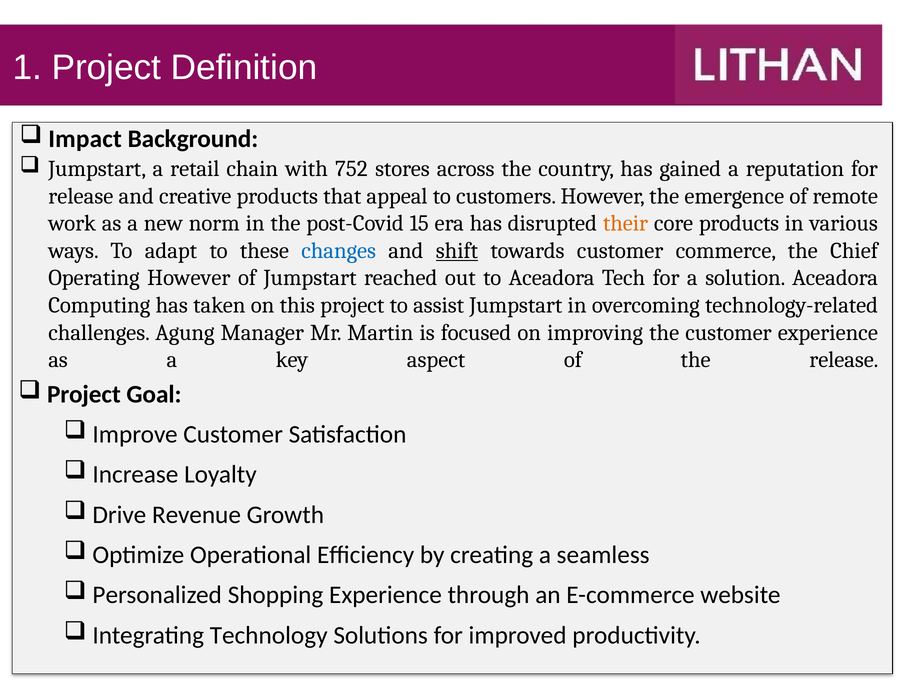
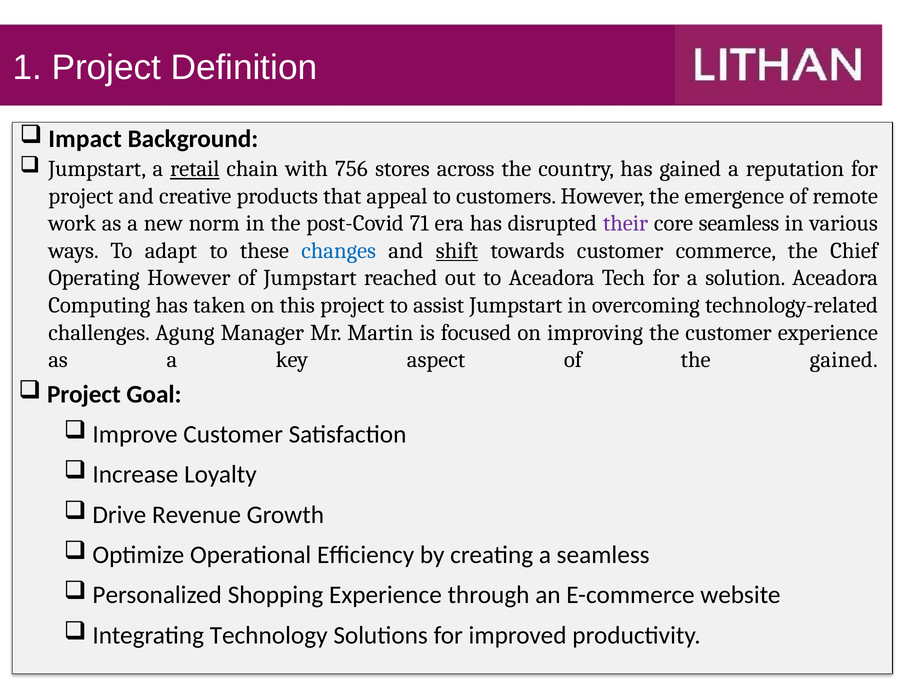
retail underline: none -> present (195, 169)
752: 752 -> 756 (351, 169)
release: release -> project (81, 196)
15: 15 -> 71 (419, 223)
their colour: orange -> purple (626, 223)
core products: products -> seamless (739, 223)
the release: release -> gained (844, 360)
